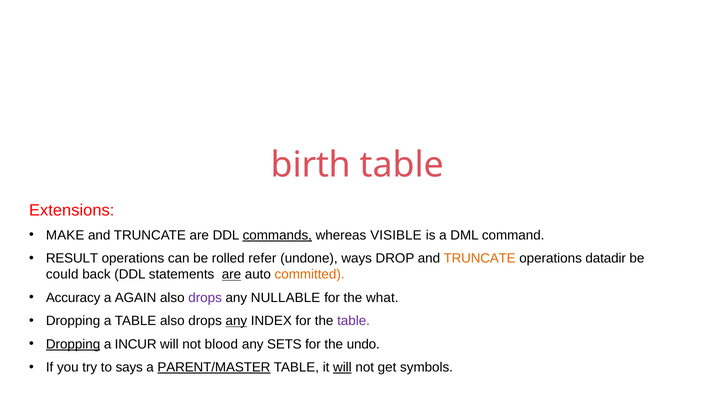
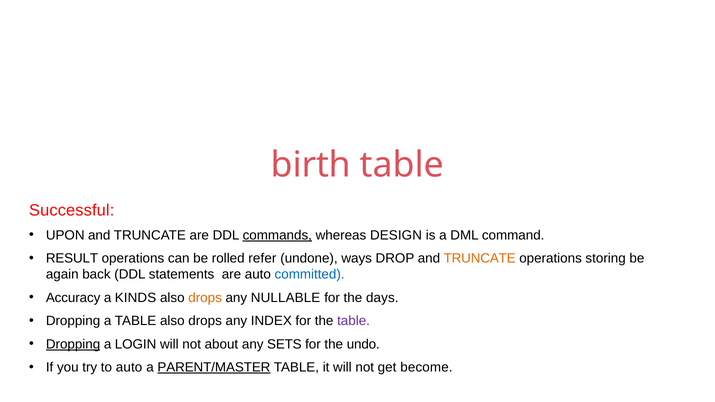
Extensions: Extensions -> Successful (72, 210)
MAKE: MAKE -> UPON (65, 235)
VISIBLE: VISIBLE -> DESIGN (396, 235)
datadir: datadir -> storing (606, 259)
could: could -> again (62, 275)
are underline: present -> none (231, 275)
committed colour: orange -> blue (310, 275)
AGAIN: AGAIN -> KINDS (136, 298)
drops colour: purple -> orange (205, 298)
what: what -> days (382, 298)
any underline: present -> none (236, 321)
INCUR: INCUR -> LOGIN (136, 344)
blood: blood -> about (221, 344)
to says: says -> auto (129, 367)
will underline: present -> none (342, 367)
symbols: symbols -> become (426, 367)
